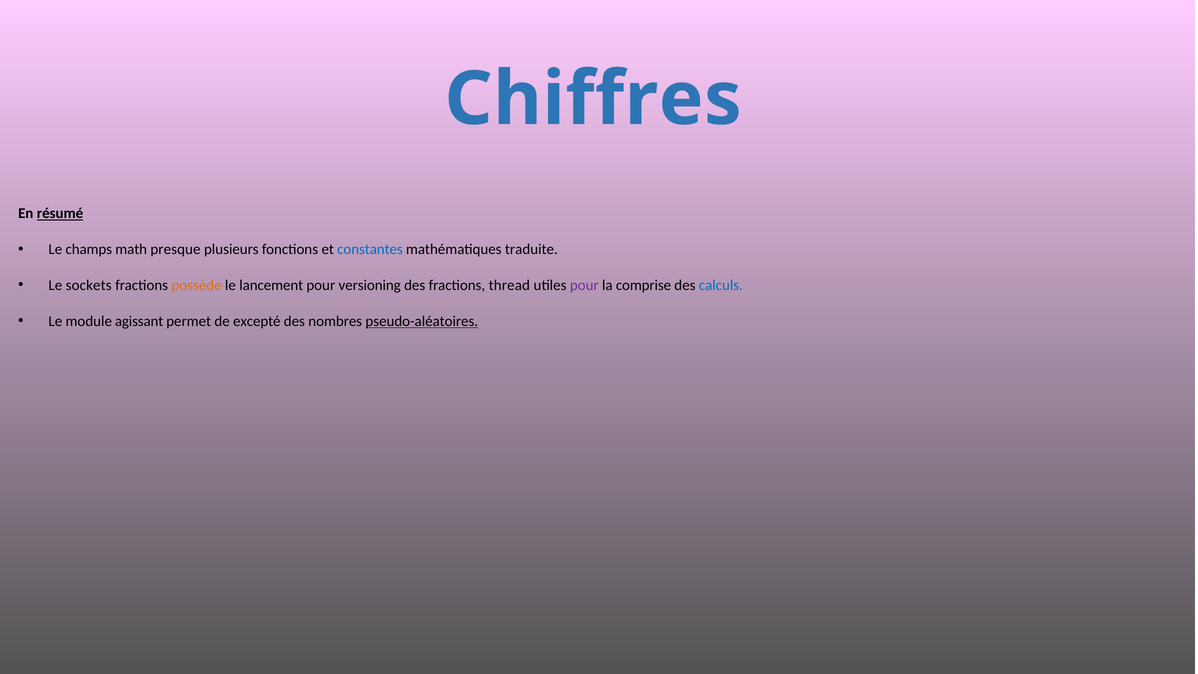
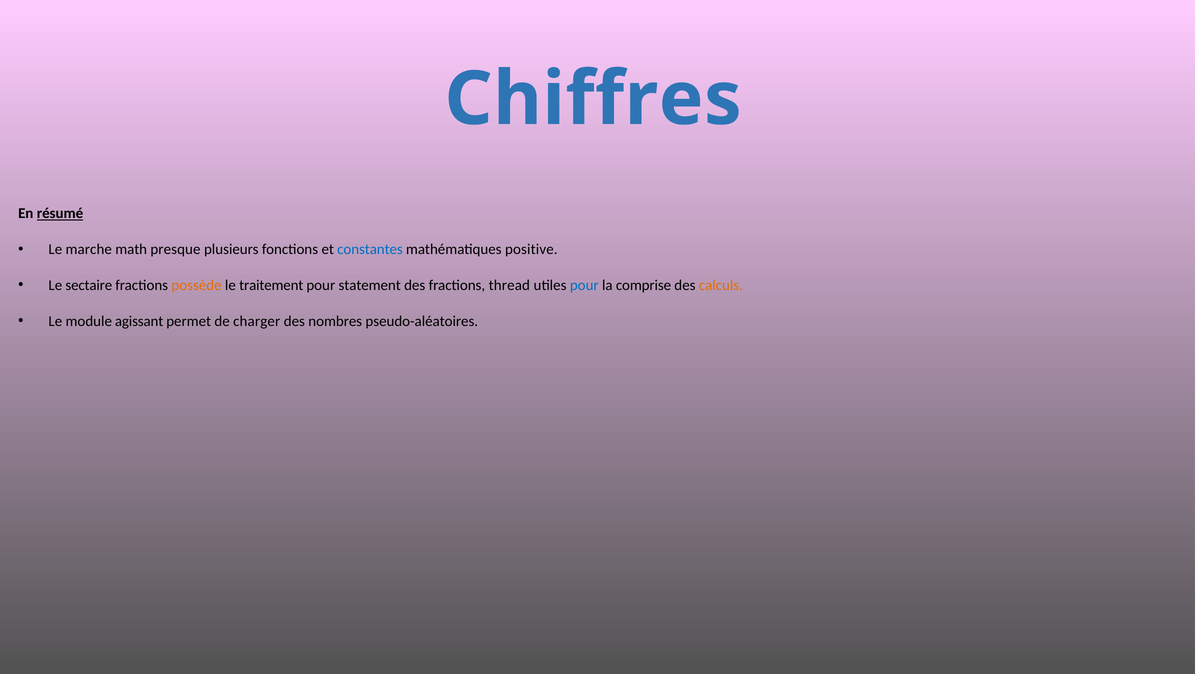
champs: champs -> marche (89, 249)
traduite: traduite -> positive (531, 249)
sockets: sockets -> sectaire (89, 285)
lancement: lancement -> traitement (271, 285)
versioning: versioning -> statement (370, 285)
pour colour: purple -> blue (584, 285)
calculs colour: blue -> orange (721, 285)
excepté: excepté -> charger (257, 321)
pseudo-aléatoires underline: present -> none (422, 321)
